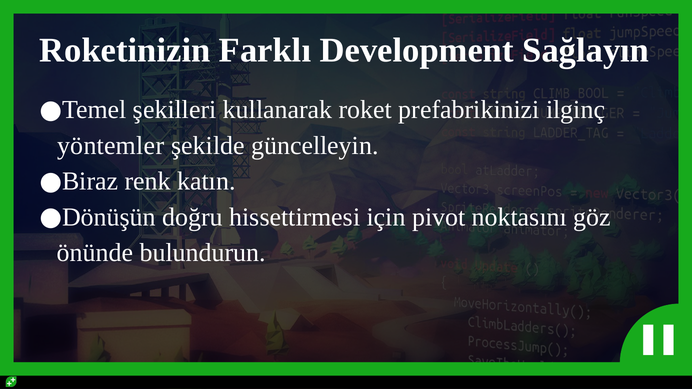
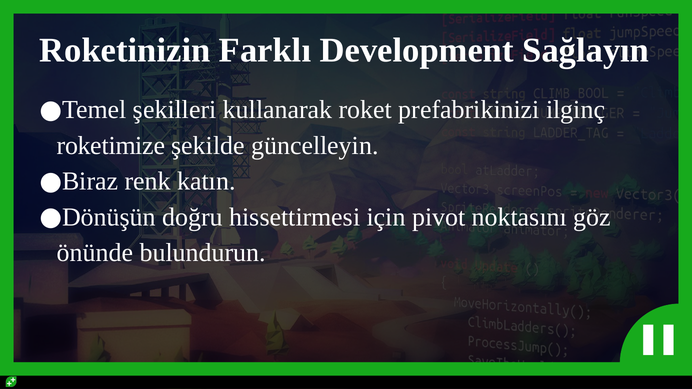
yöntemler: yöntemler -> roketimize (111, 146)
